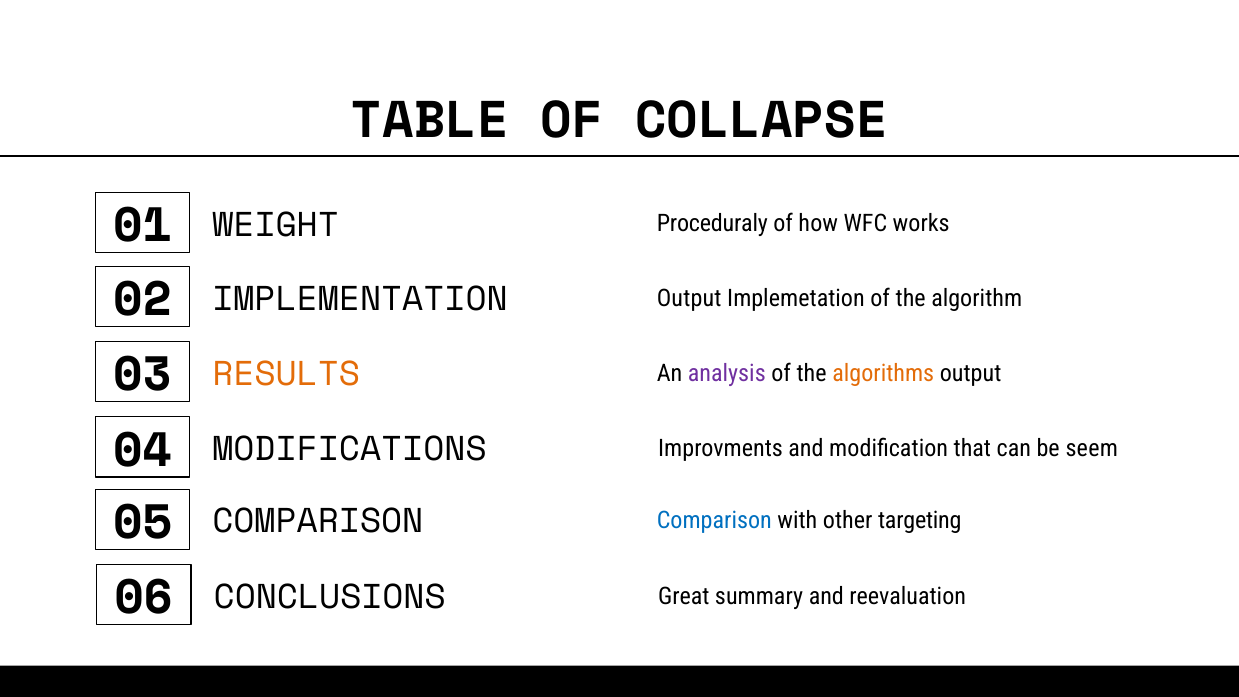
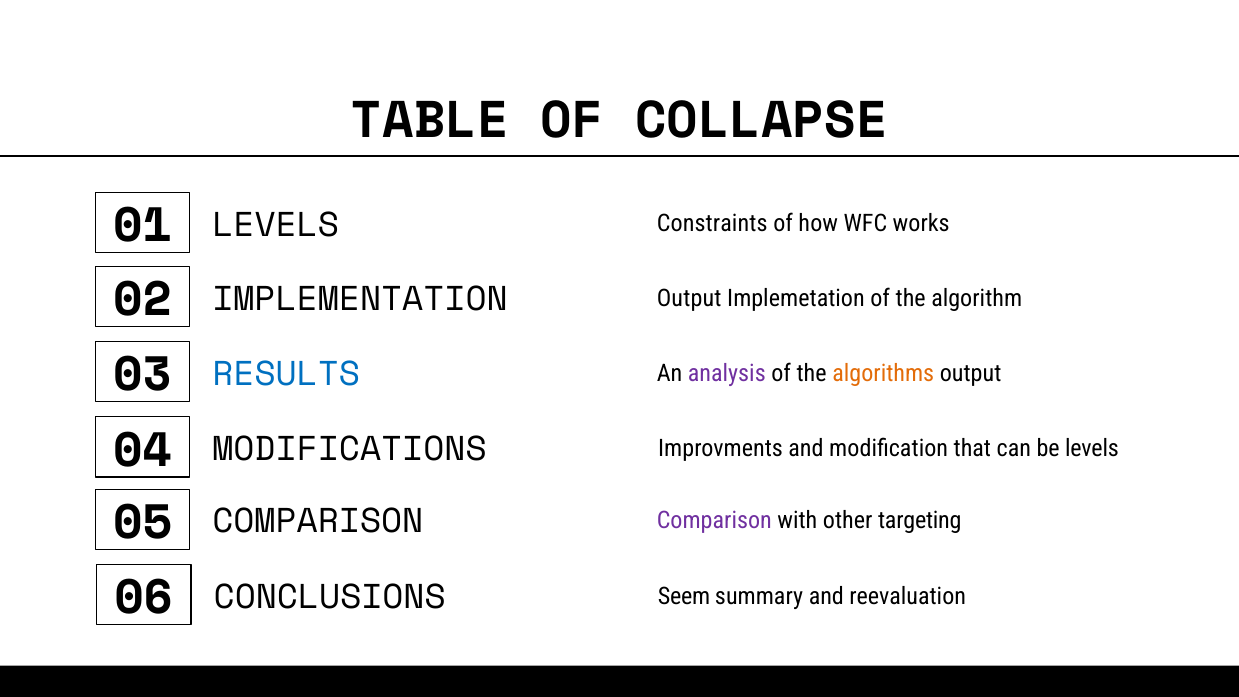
Proceduraly: Proceduraly -> Constraints (712, 224)
WEIGHT: WEIGHT -> LEVELS (276, 225)
RESULTS colour: orange -> blue (286, 374)
be seem: seem -> levels (1092, 449)
Comparison colour: blue -> purple (714, 521)
Great: Great -> Seem (684, 596)
